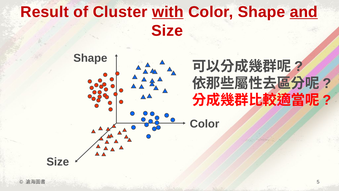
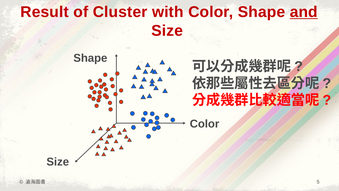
with underline: present -> none (168, 12)
